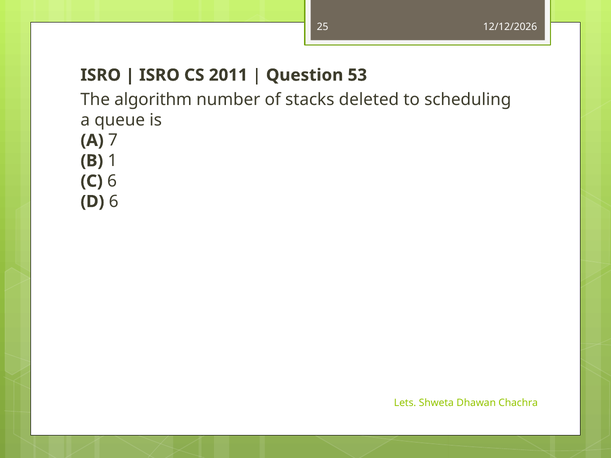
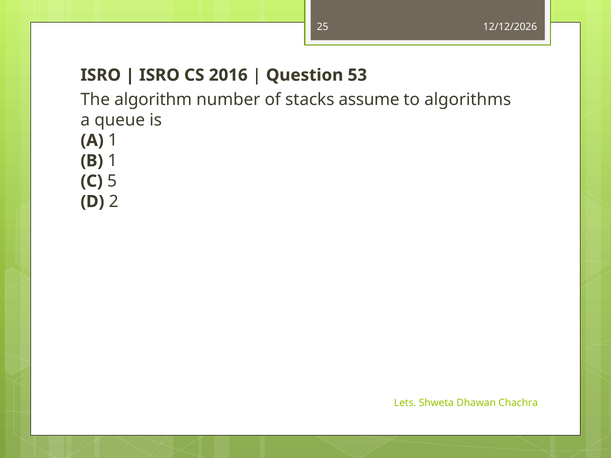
2011: 2011 -> 2016 (228, 75)
deleted: deleted -> assume (369, 100)
scheduling: scheduling -> algorithms (468, 100)
A 7: 7 -> 1 (113, 140)
C 6: 6 -> 5 (112, 181)
D 6: 6 -> 2 (114, 202)
